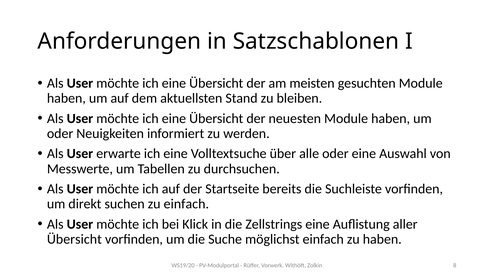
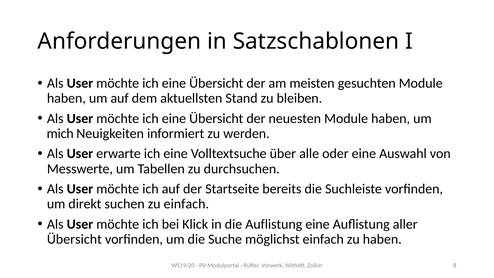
oder: oder -> mich (60, 133)
die Zellstrings: Zellstrings -> Auflistung (274, 224)
